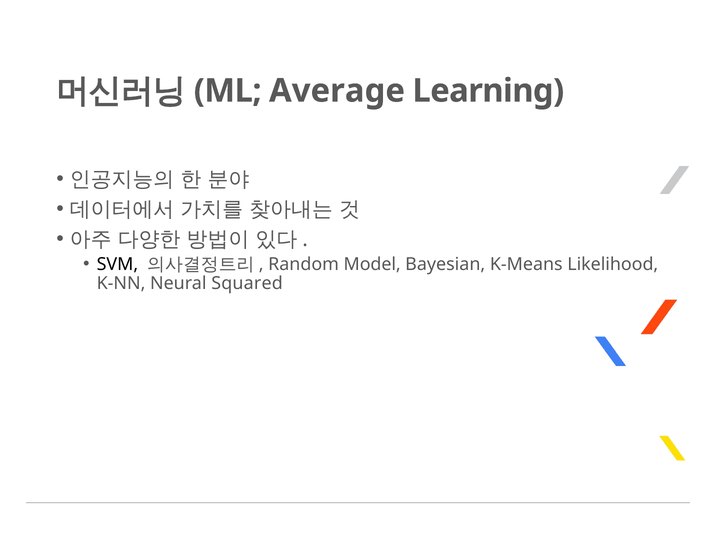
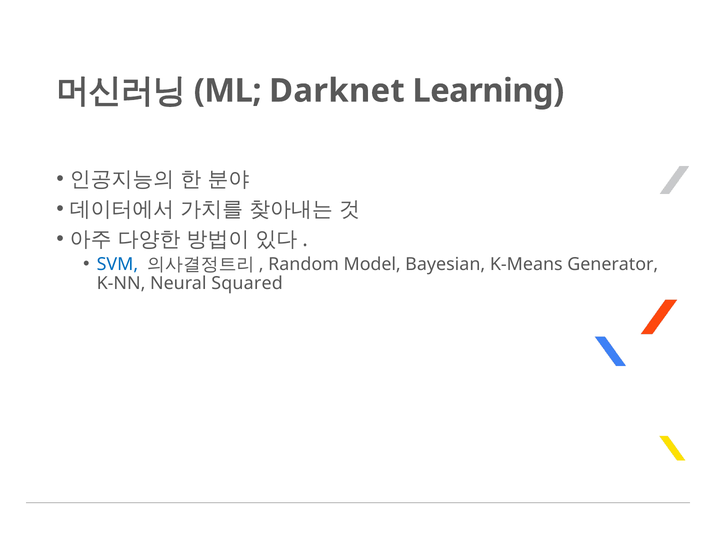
Average: Average -> Darknet (337, 91)
SVM colour: black -> blue (117, 264)
Likelihood: Likelihood -> Generator (613, 264)
